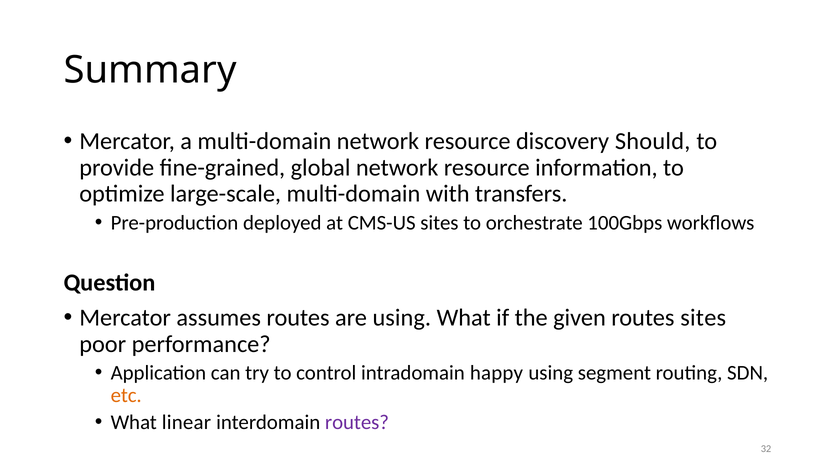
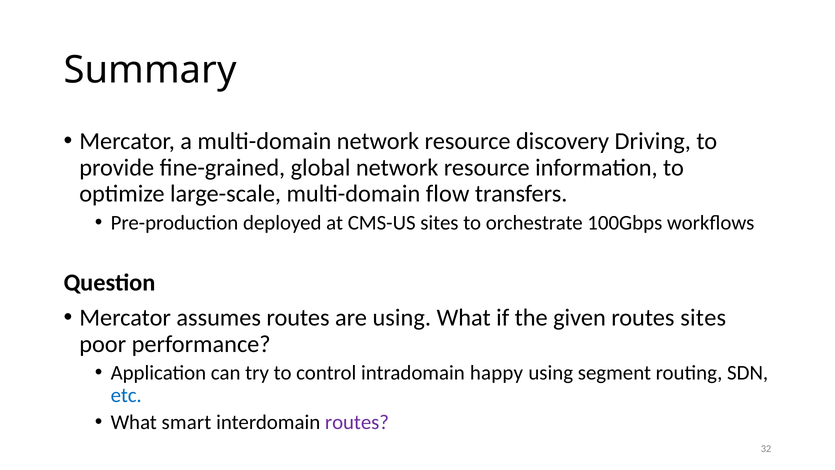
Should: Should -> Driving (653, 141)
with: with -> flow (448, 194)
etc colour: orange -> blue (126, 395)
linear: linear -> smart (186, 422)
